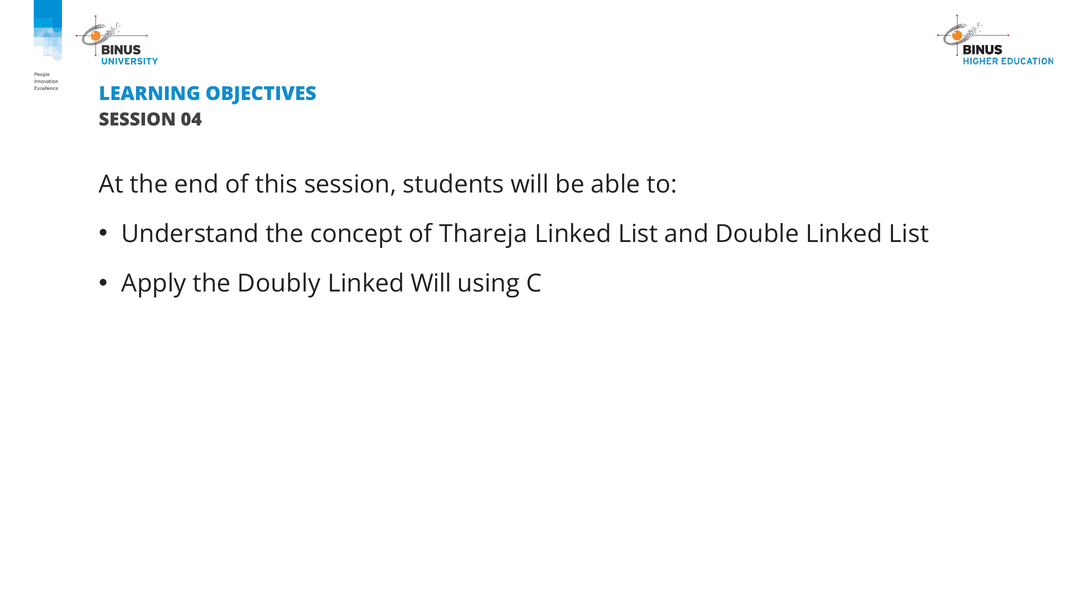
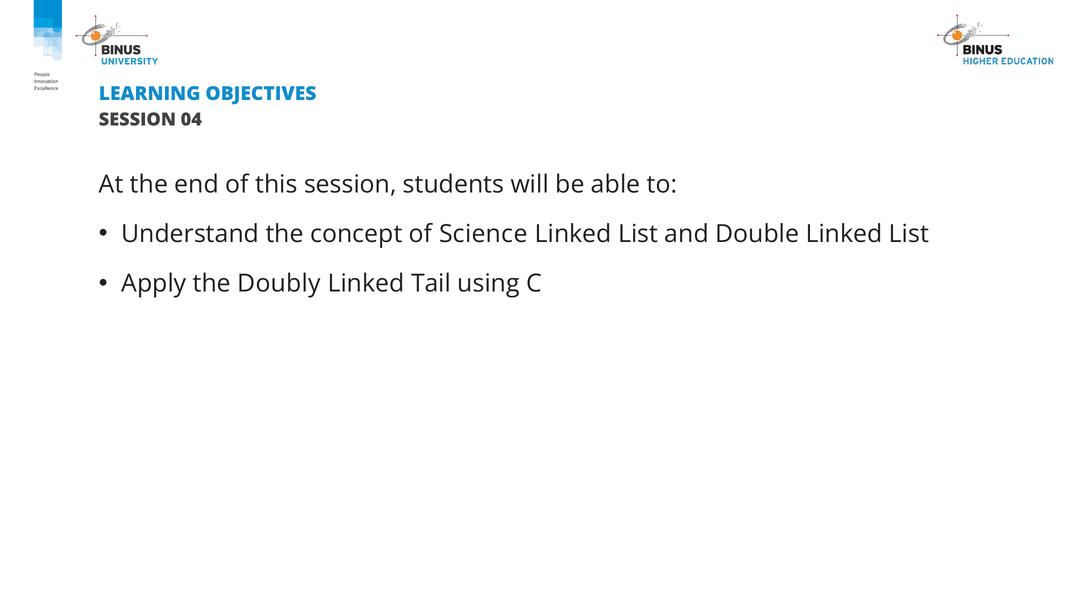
Thareja: Thareja -> Science (483, 234)
Linked Will: Will -> Tail (431, 284)
